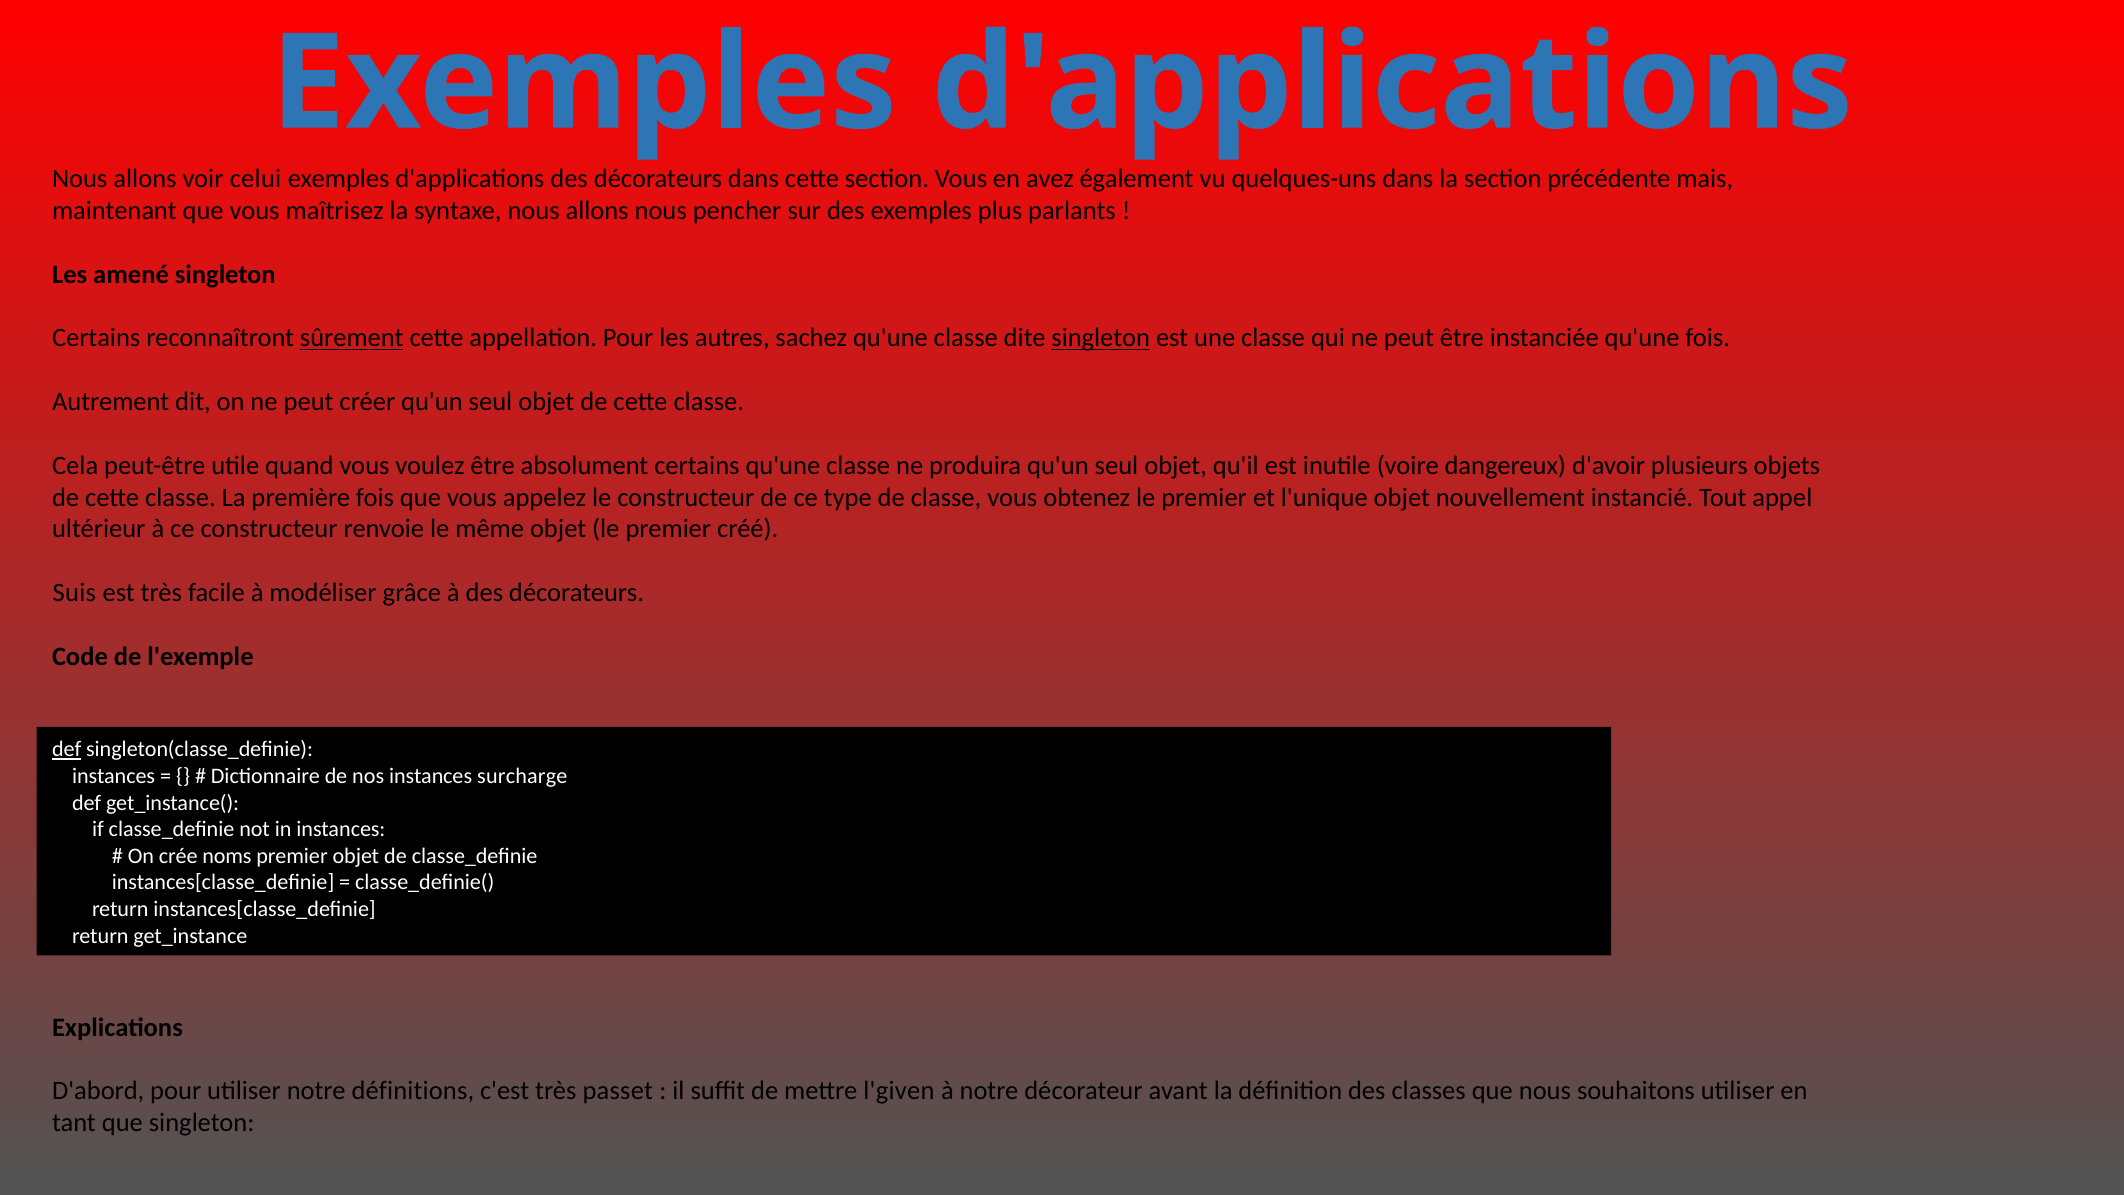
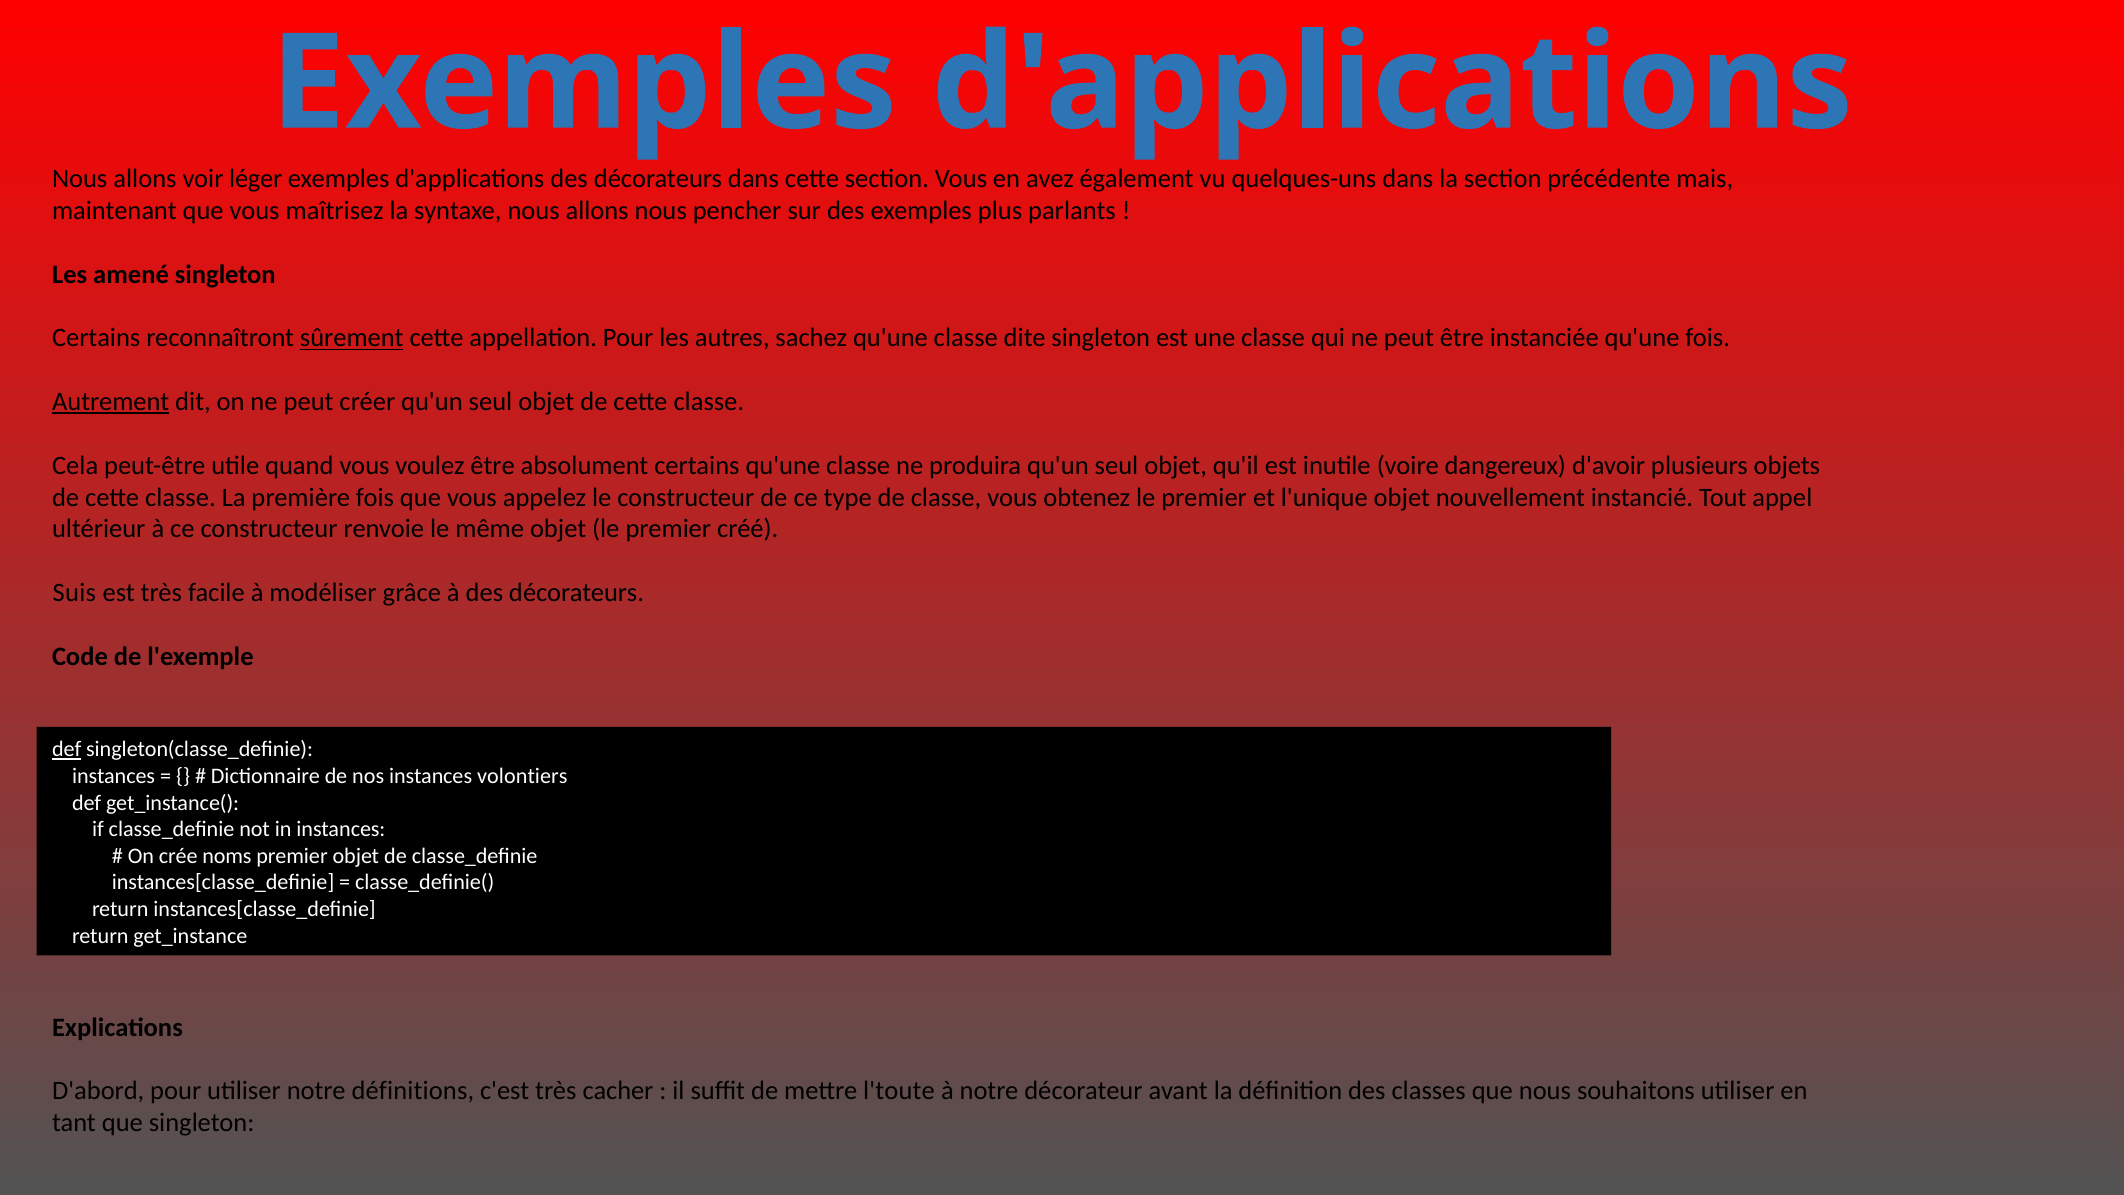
celui: celui -> léger (256, 179)
singleton underline: present -> none (1101, 338)
Autrement underline: none -> present (111, 402)
surcharge: surcharge -> volontiers (522, 776)
passet: passet -> cacher (618, 1091)
l'given: l'given -> l'toute (899, 1091)
